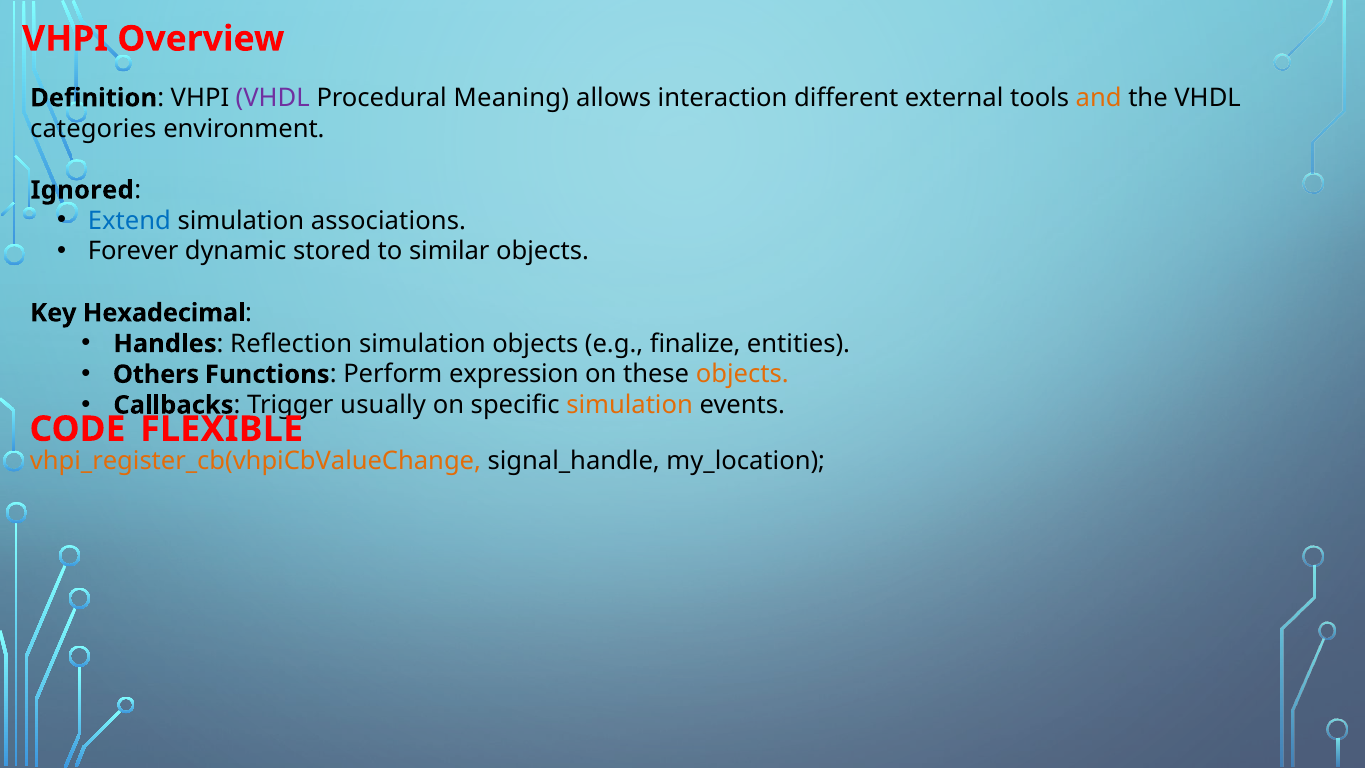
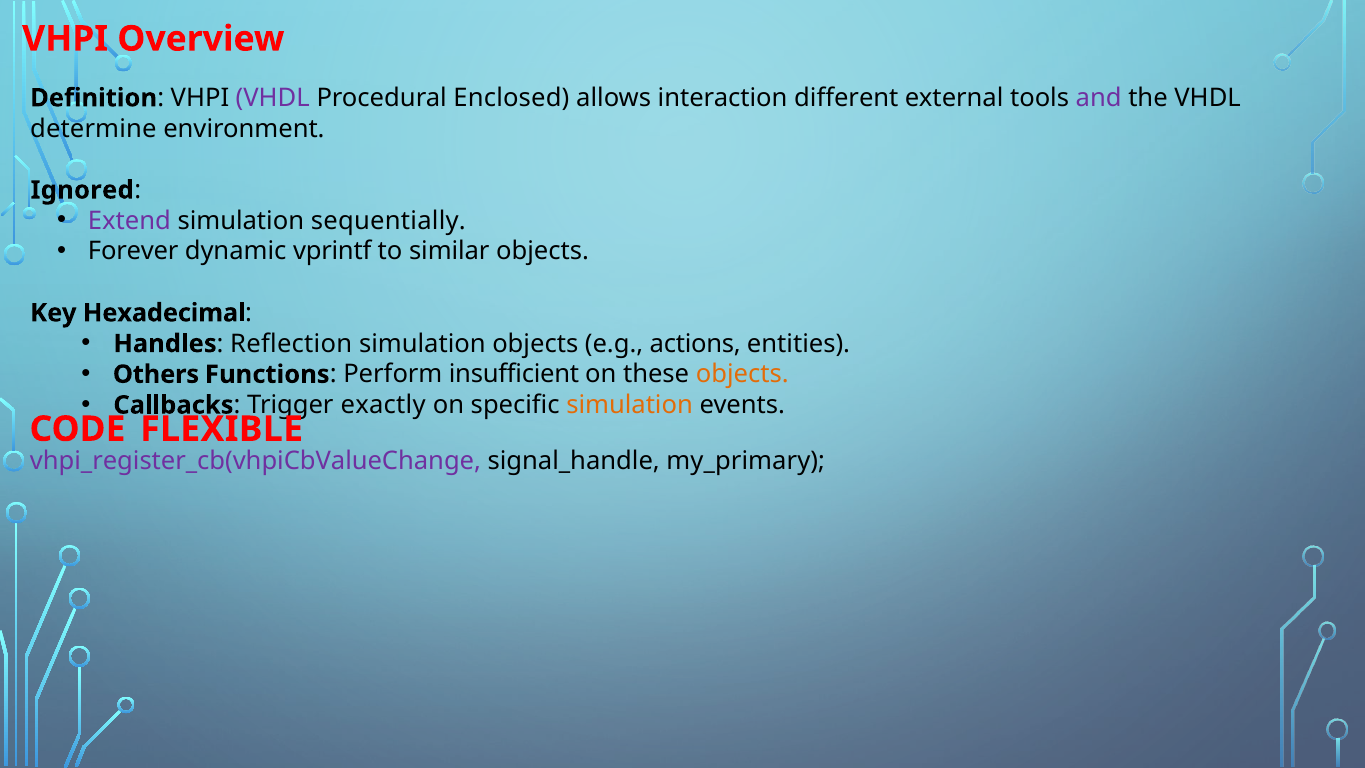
Meaning: Meaning -> Enclosed (511, 98)
and colour: orange -> purple (1099, 98)
categories: categories -> determine (93, 129)
Extend colour: blue -> purple (129, 221)
associations: associations -> sequentially (388, 221)
stored: stored -> vprintf (332, 251)
finalize: finalize -> actions (695, 344)
expression: expression -> insufficient (514, 374)
usually: usually -> exactly (383, 405)
vhpi_register_cb(vhpiCbValueChange colour: orange -> purple (255, 461)
my_location: my_location -> my_primary (746, 461)
